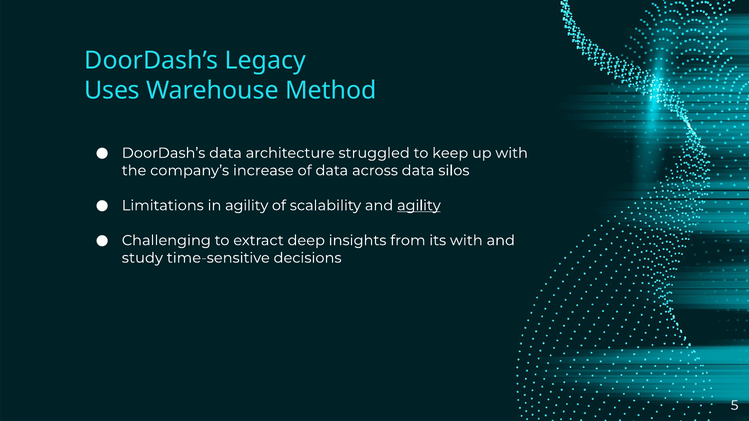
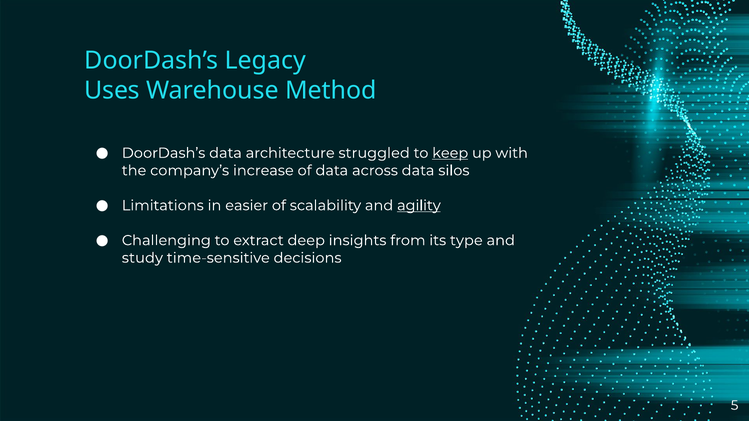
keep underline: none -> present (450, 153)
in agility: agility -> easier (247, 206)
its with: with -> type (466, 241)
